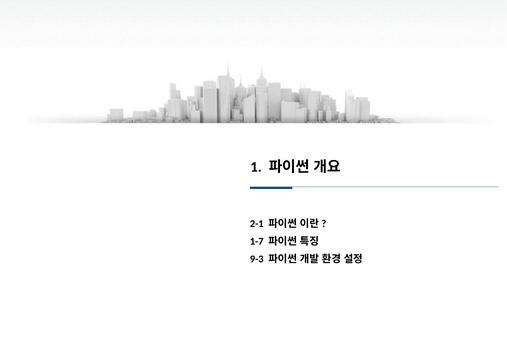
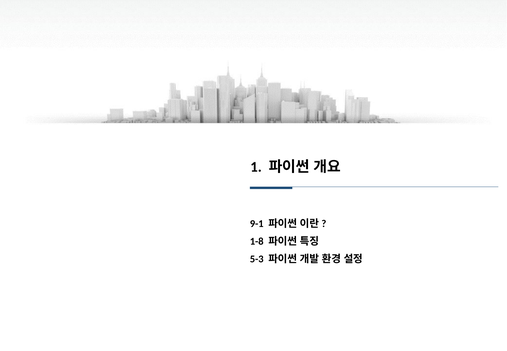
2-1: 2-1 -> 9-1 (257, 224)
1-7: 1-7 -> 1-8 (257, 241)
9-3: 9-3 -> 5-3 (257, 259)
